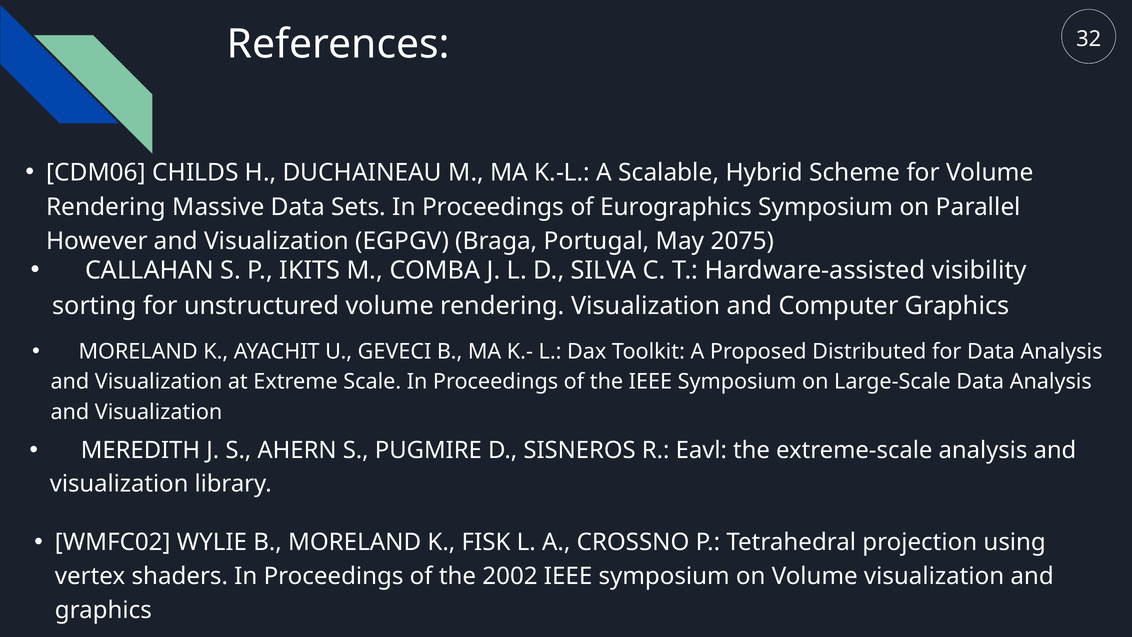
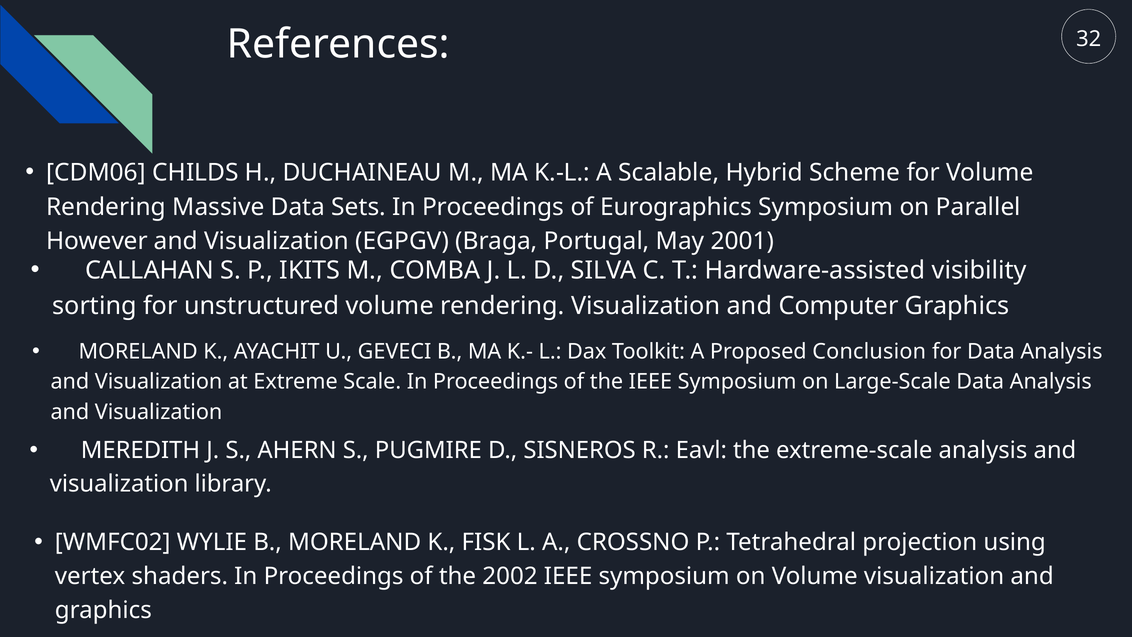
2075: 2075 -> 2001 (742, 241)
Distributed: Distributed -> Conclusion (869, 351)
